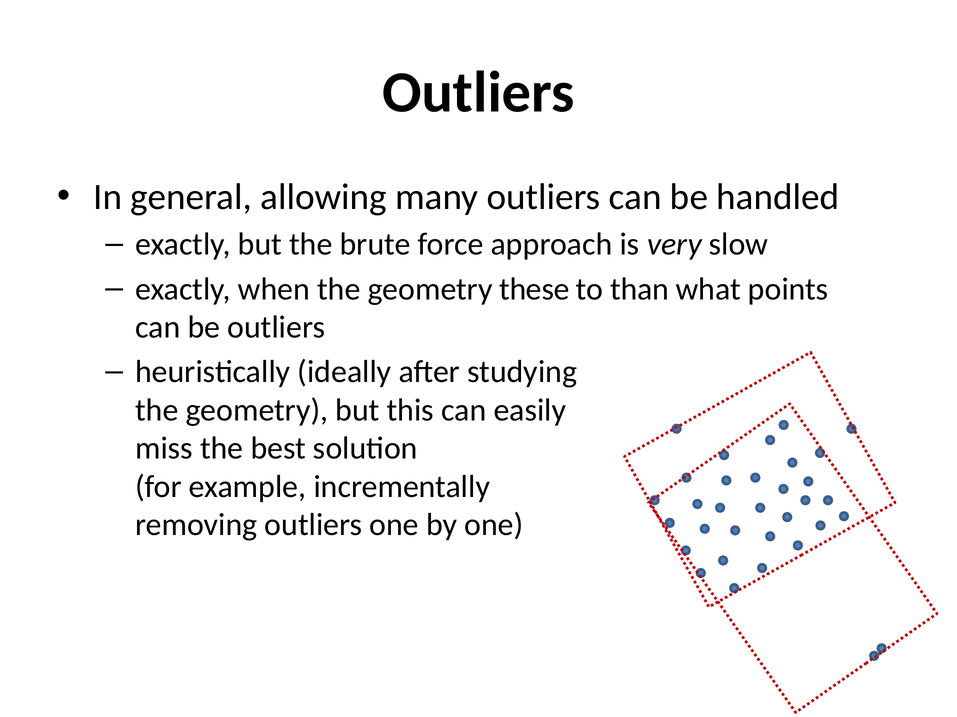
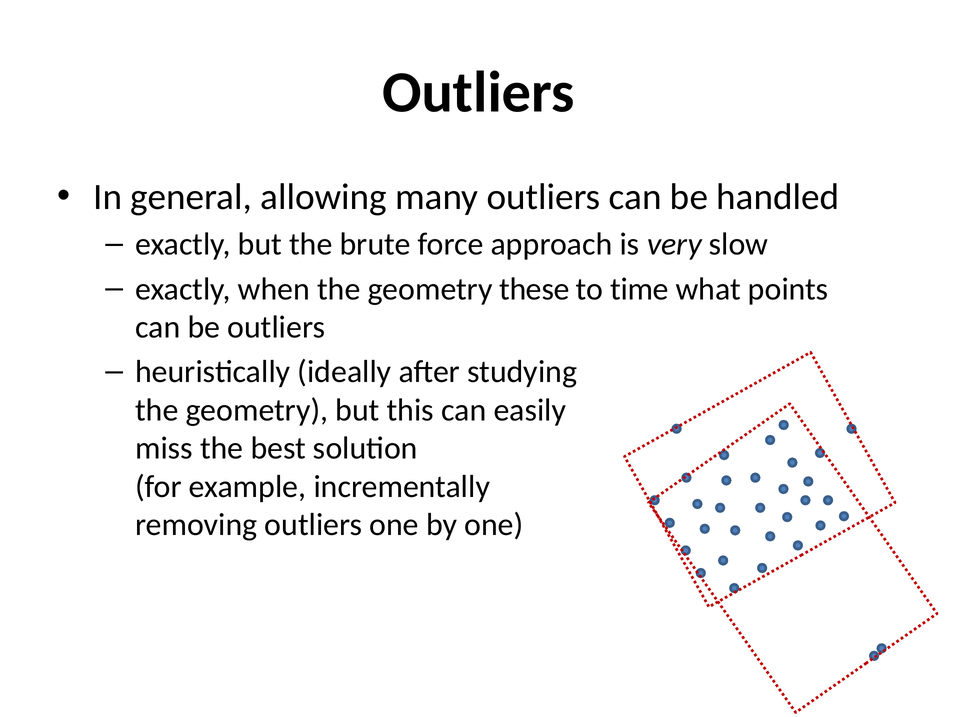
than: than -> time (640, 289)
